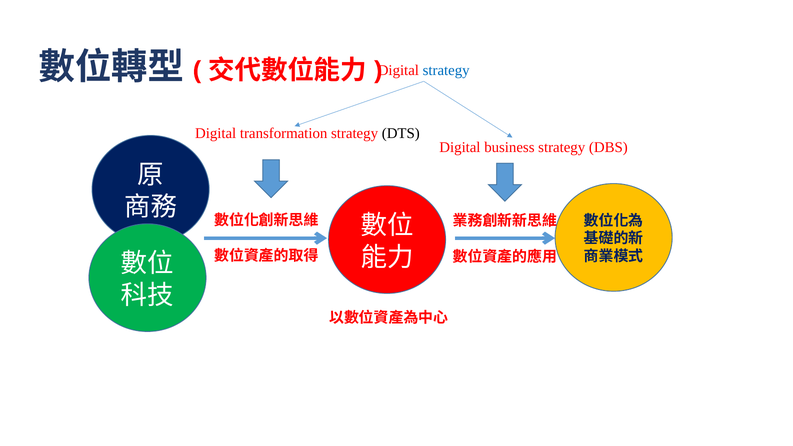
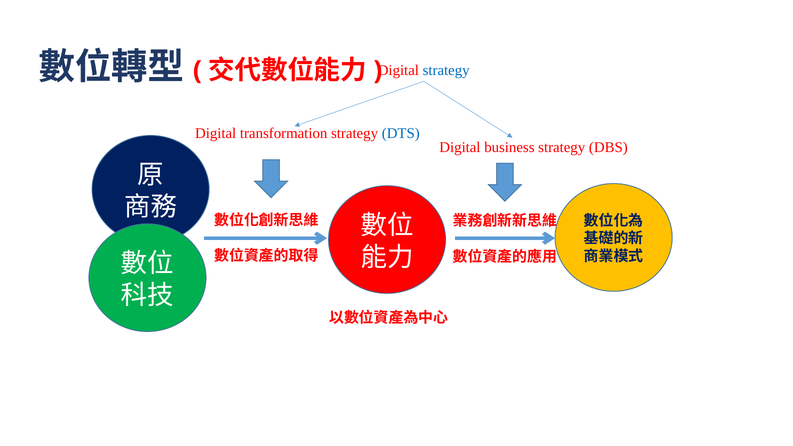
DTS colour: black -> blue (401, 133)
